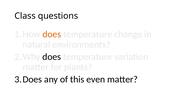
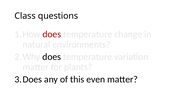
does colour: orange -> red (52, 34)
